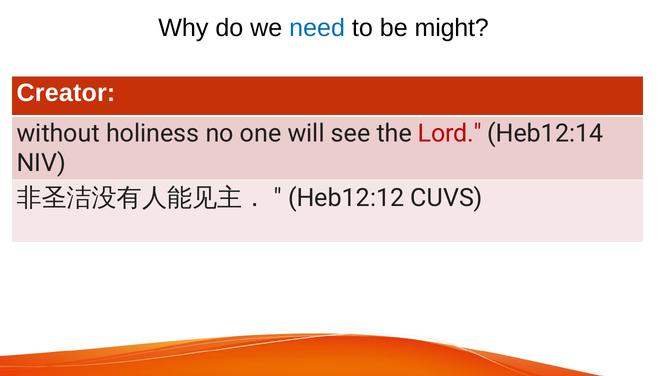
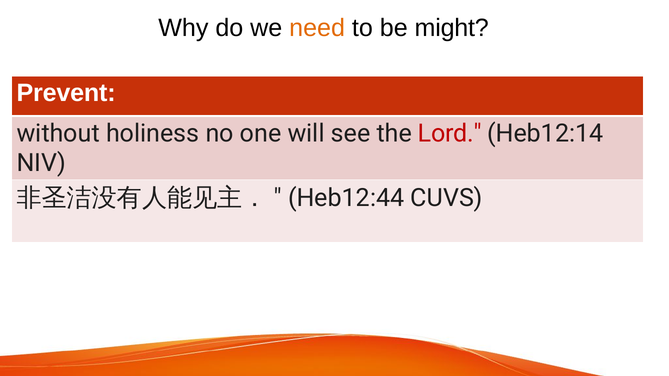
need colour: blue -> orange (317, 28)
Creator: Creator -> Prevent (66, 93)
Heb12:12: Heb12:12 -> Heb12:44 (346, 198)
